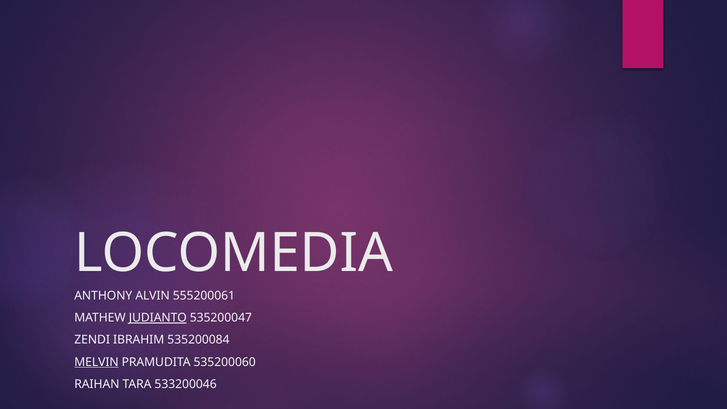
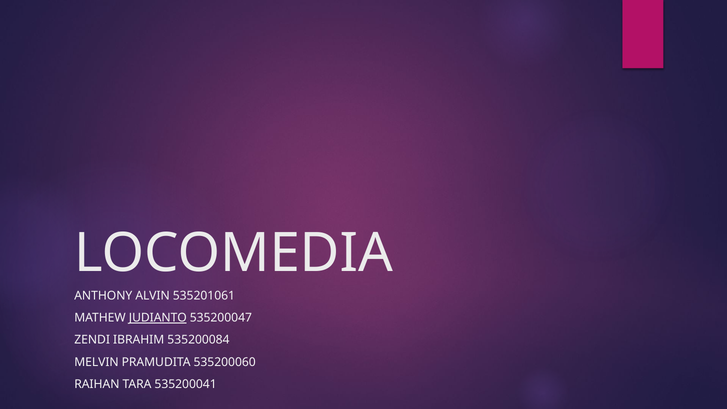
555200061: 555200061 -> 535201061 (204, 296)
MELVIN underline: present -> none (96, 362)
533200046: 533200046 -> 535200041 (186, 384)
